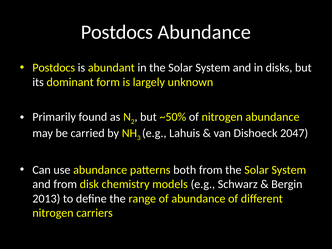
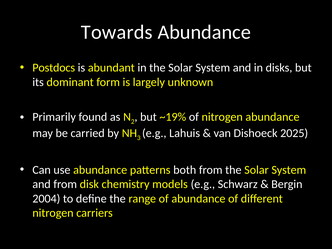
Postdocs: Postdocs -> Towards (117, 32)
~50%: ~50% -> ~19% (173, 117)
2047: 2047 -> 2025 (294, 133)
2013: 2013 -> 2004 (46, 199)
